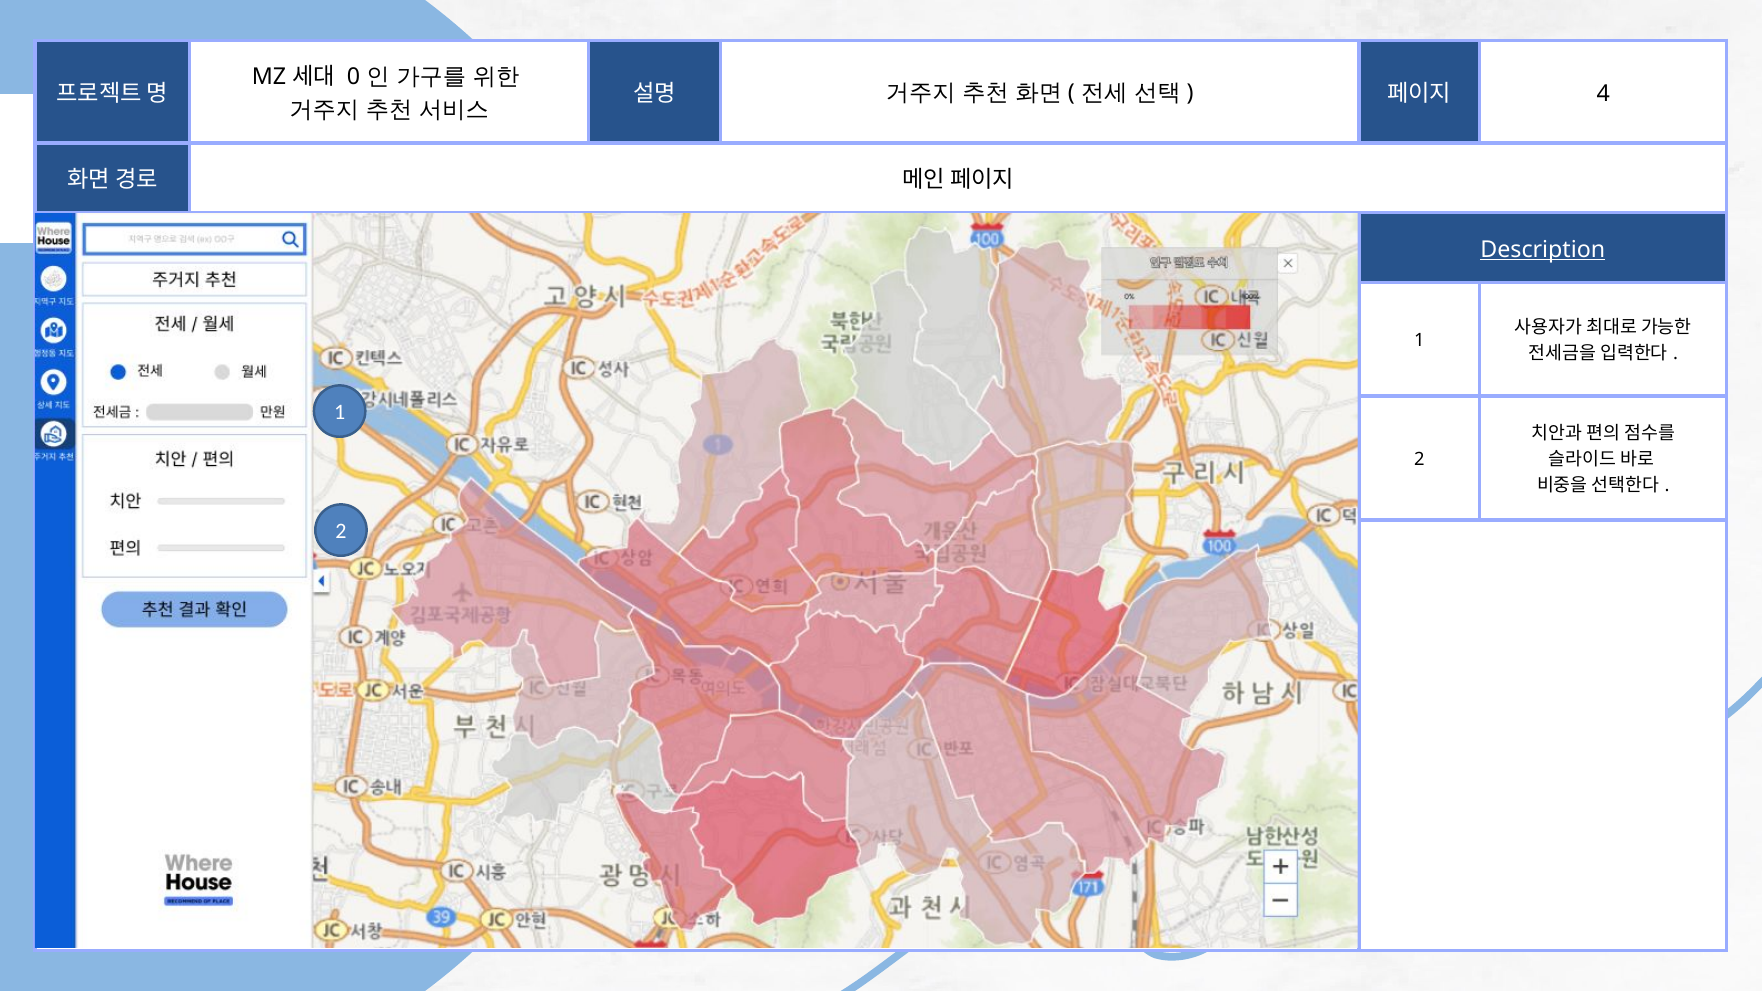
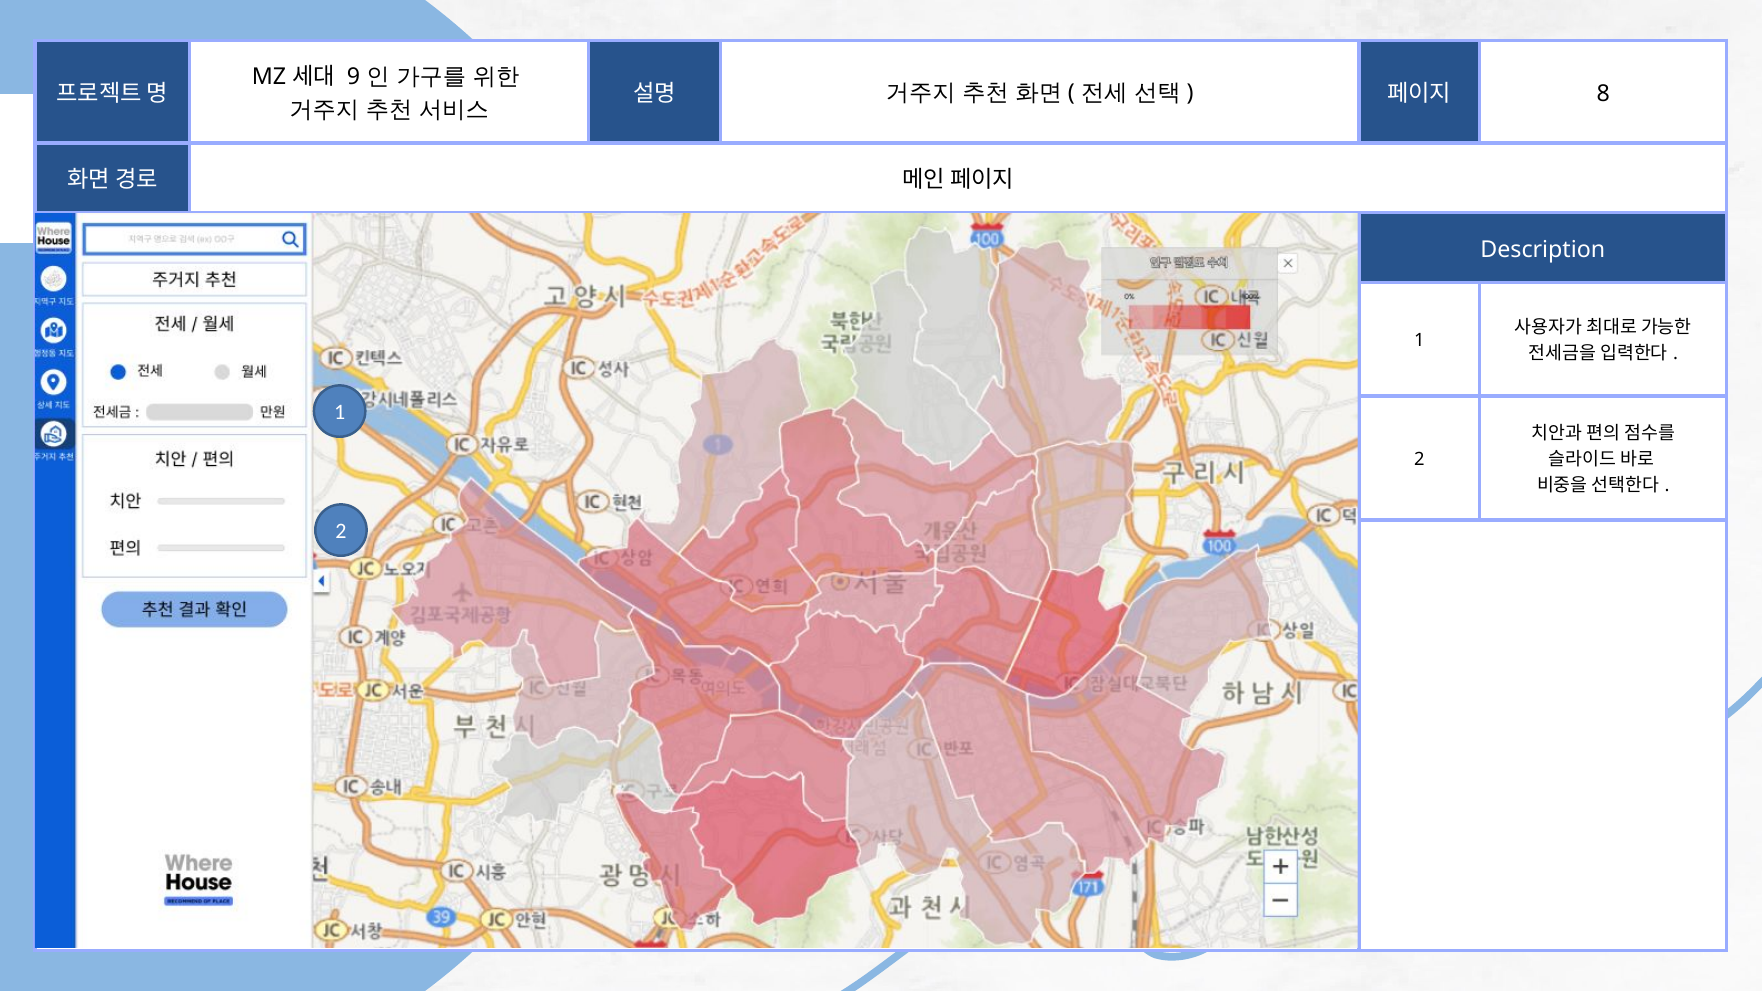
0: 0 -> 9 (354, 77)
4: 4 -> 8 (1603, 93)
Description underline: present -> none (1543, 249)
